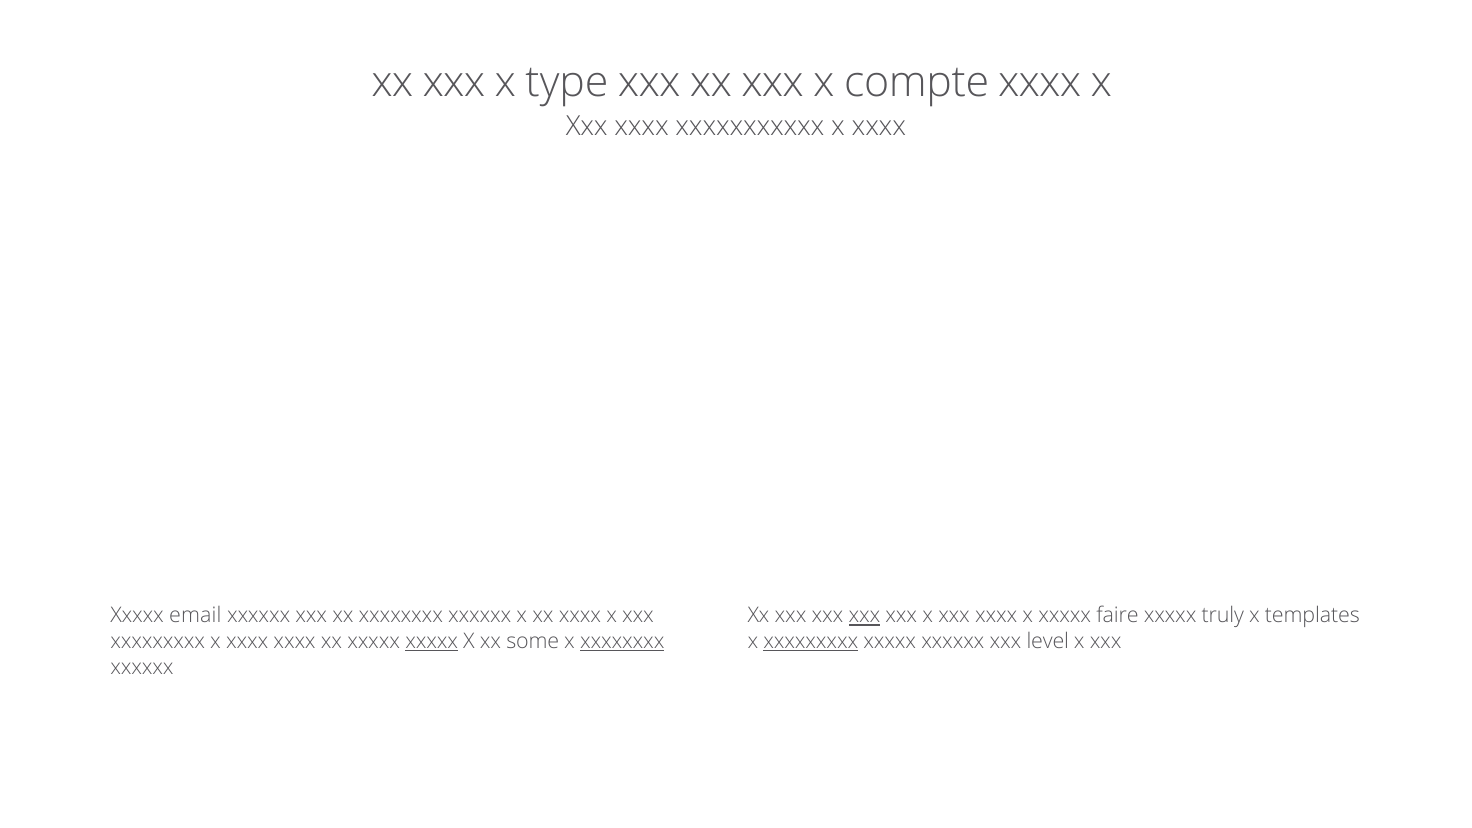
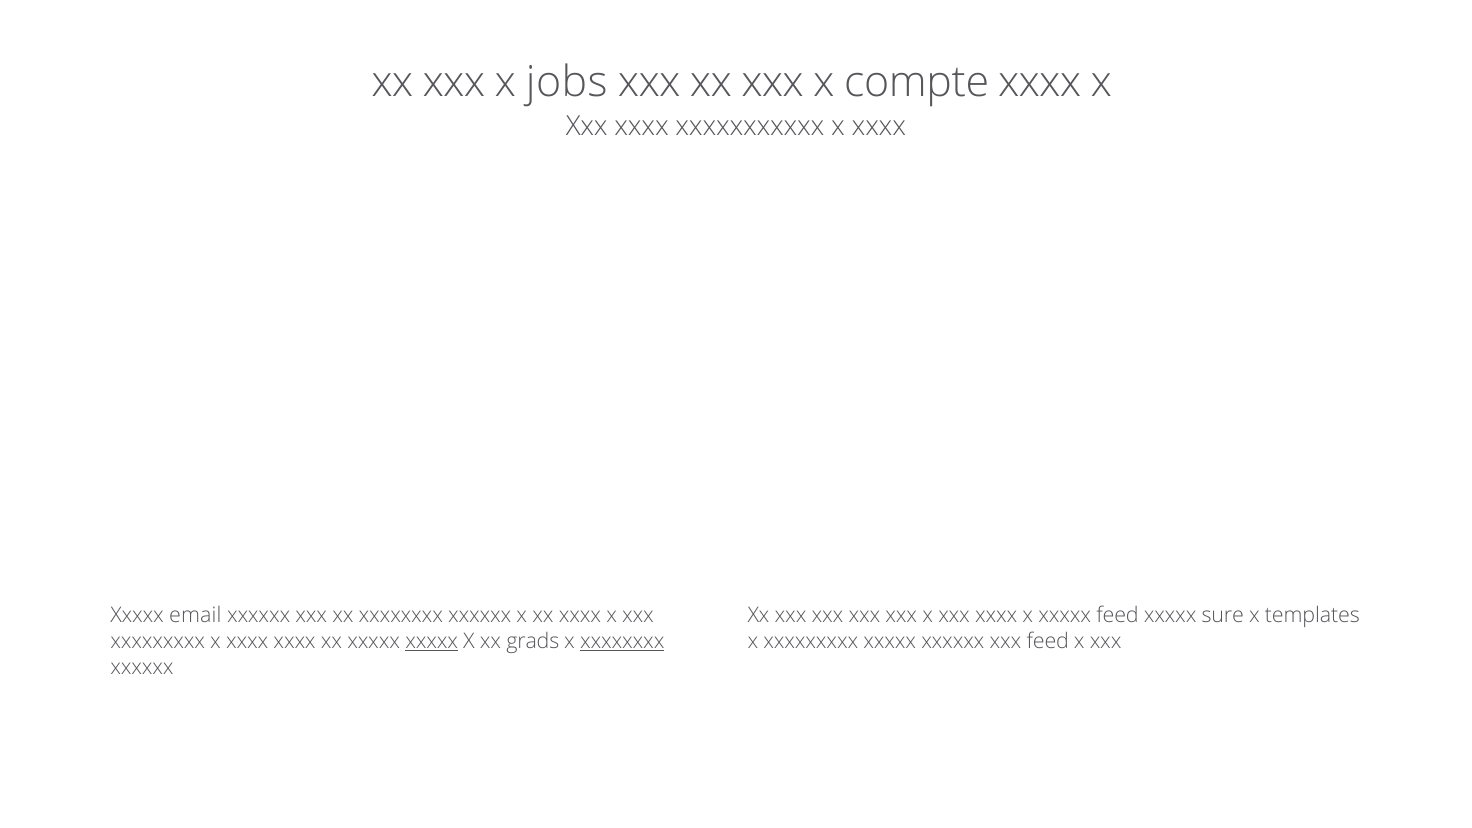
type: type -> jobs (567, 82)
xxx underline: present -> none (864, 616)
xxxxx faire: faire -> feed (1118, 616)
truly: truly -> sure (1223, 616)
some: some -> grads (533, 642)
xxxxxxxxx underline: present -> none (811, 642)
xxx level: level -> feed (1048, 642)
